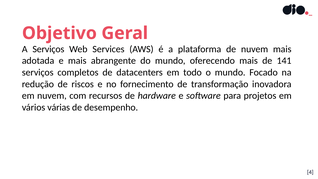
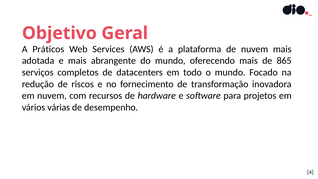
A Serviços: Serviços -> Práticos (48, 49)
141: 141 -> 865 (284, 61)
